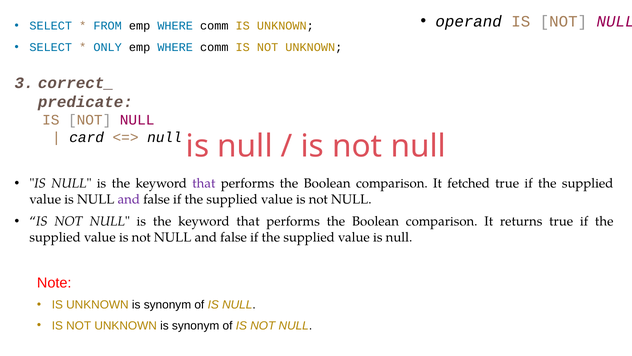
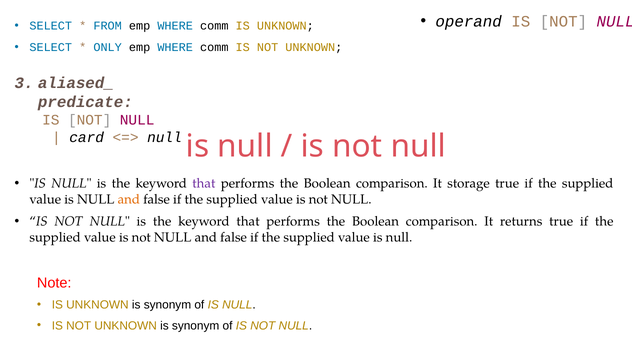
correct_: correct_ -> aliased_ (76, 83)
fetched: fetched -> storage (469, 183)
and colour: purple -> orange (129, 199)
